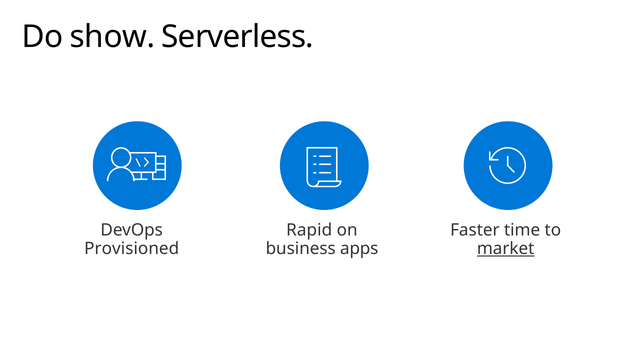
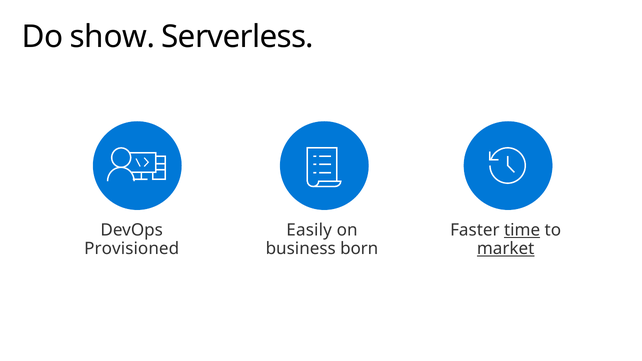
Rapid: Rapid -> Easily (309, 230)
time underline: none -> present (522, 230)
apps: apps -> born (359, 249)
